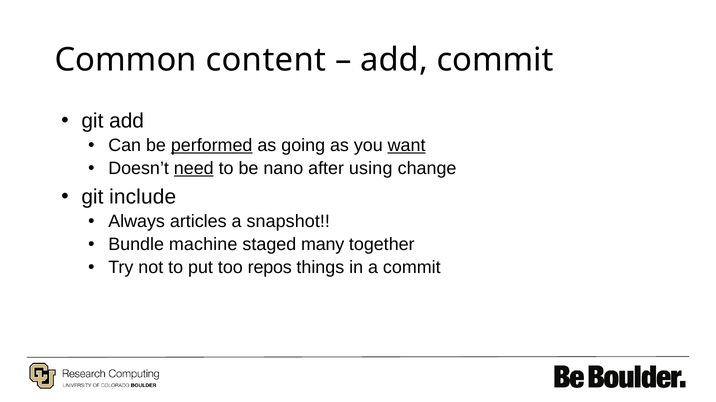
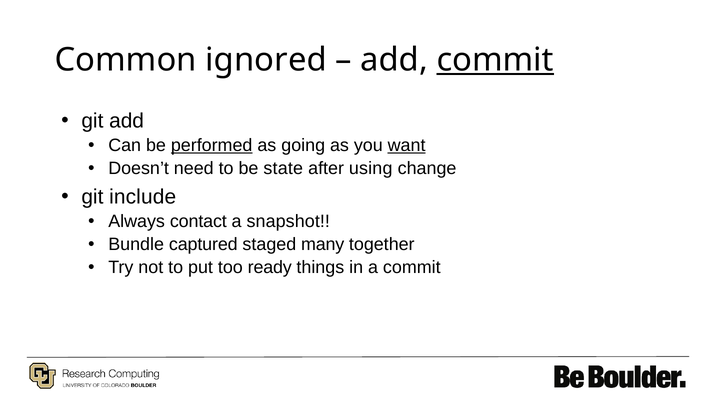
content: content -> ignored (266, 60)
commit underline: none -> present (495, 60)
need underline: present -> none (194, 169)
nano: nano -> state (283, 169)
articles: articles -> contact (198, 222)
machine: machine -> captured (203, 245)
repos: repos -> ready (270, 268)
